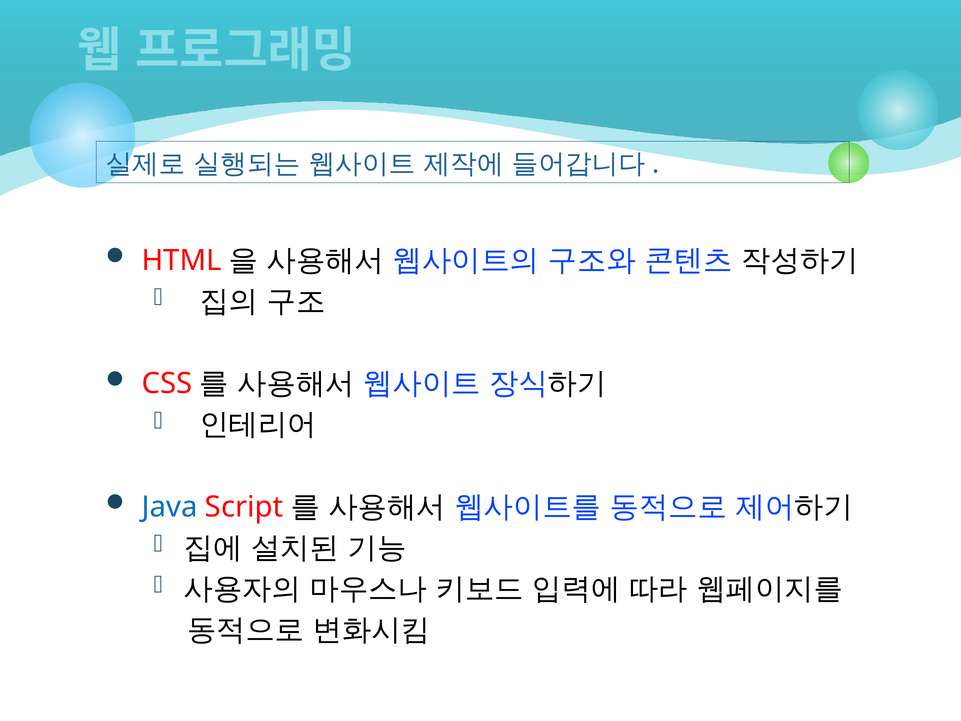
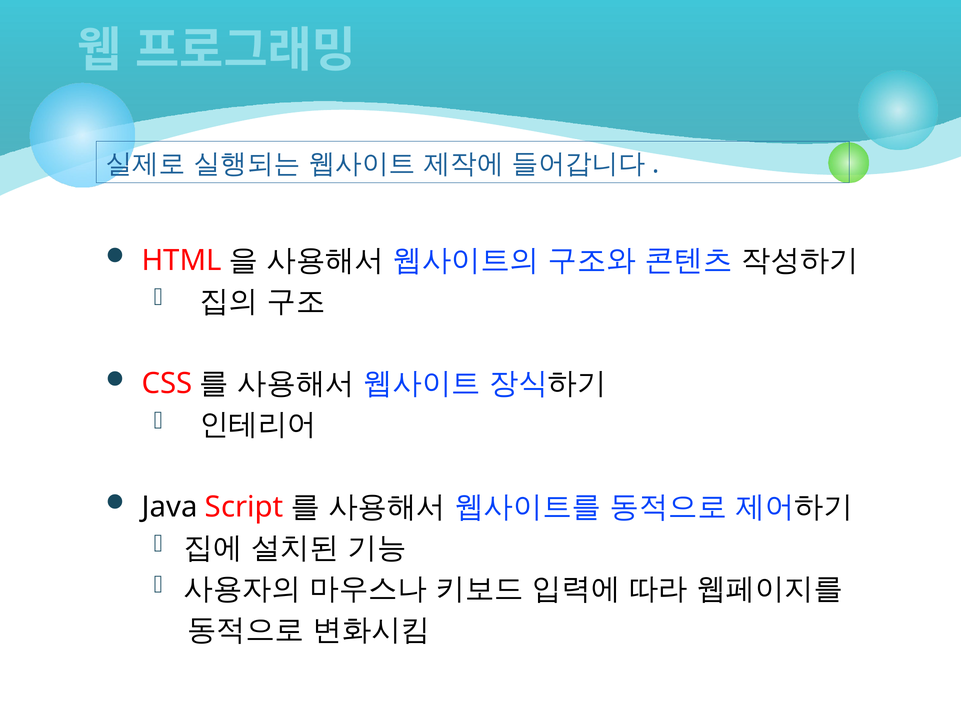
Java colour: blue -> black (170, 507)
